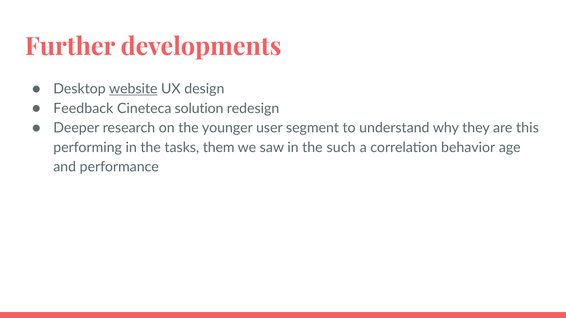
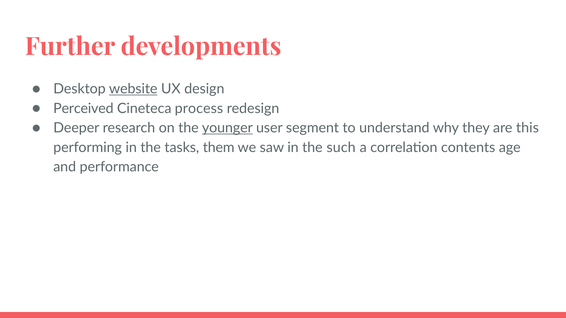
Feedback: Feedback -> Perceived (83, 109)
solution: solution -> process (199, 109)
younger underline: none -> present (227, 128)
behavior: behavior -> contents (468, 148)
